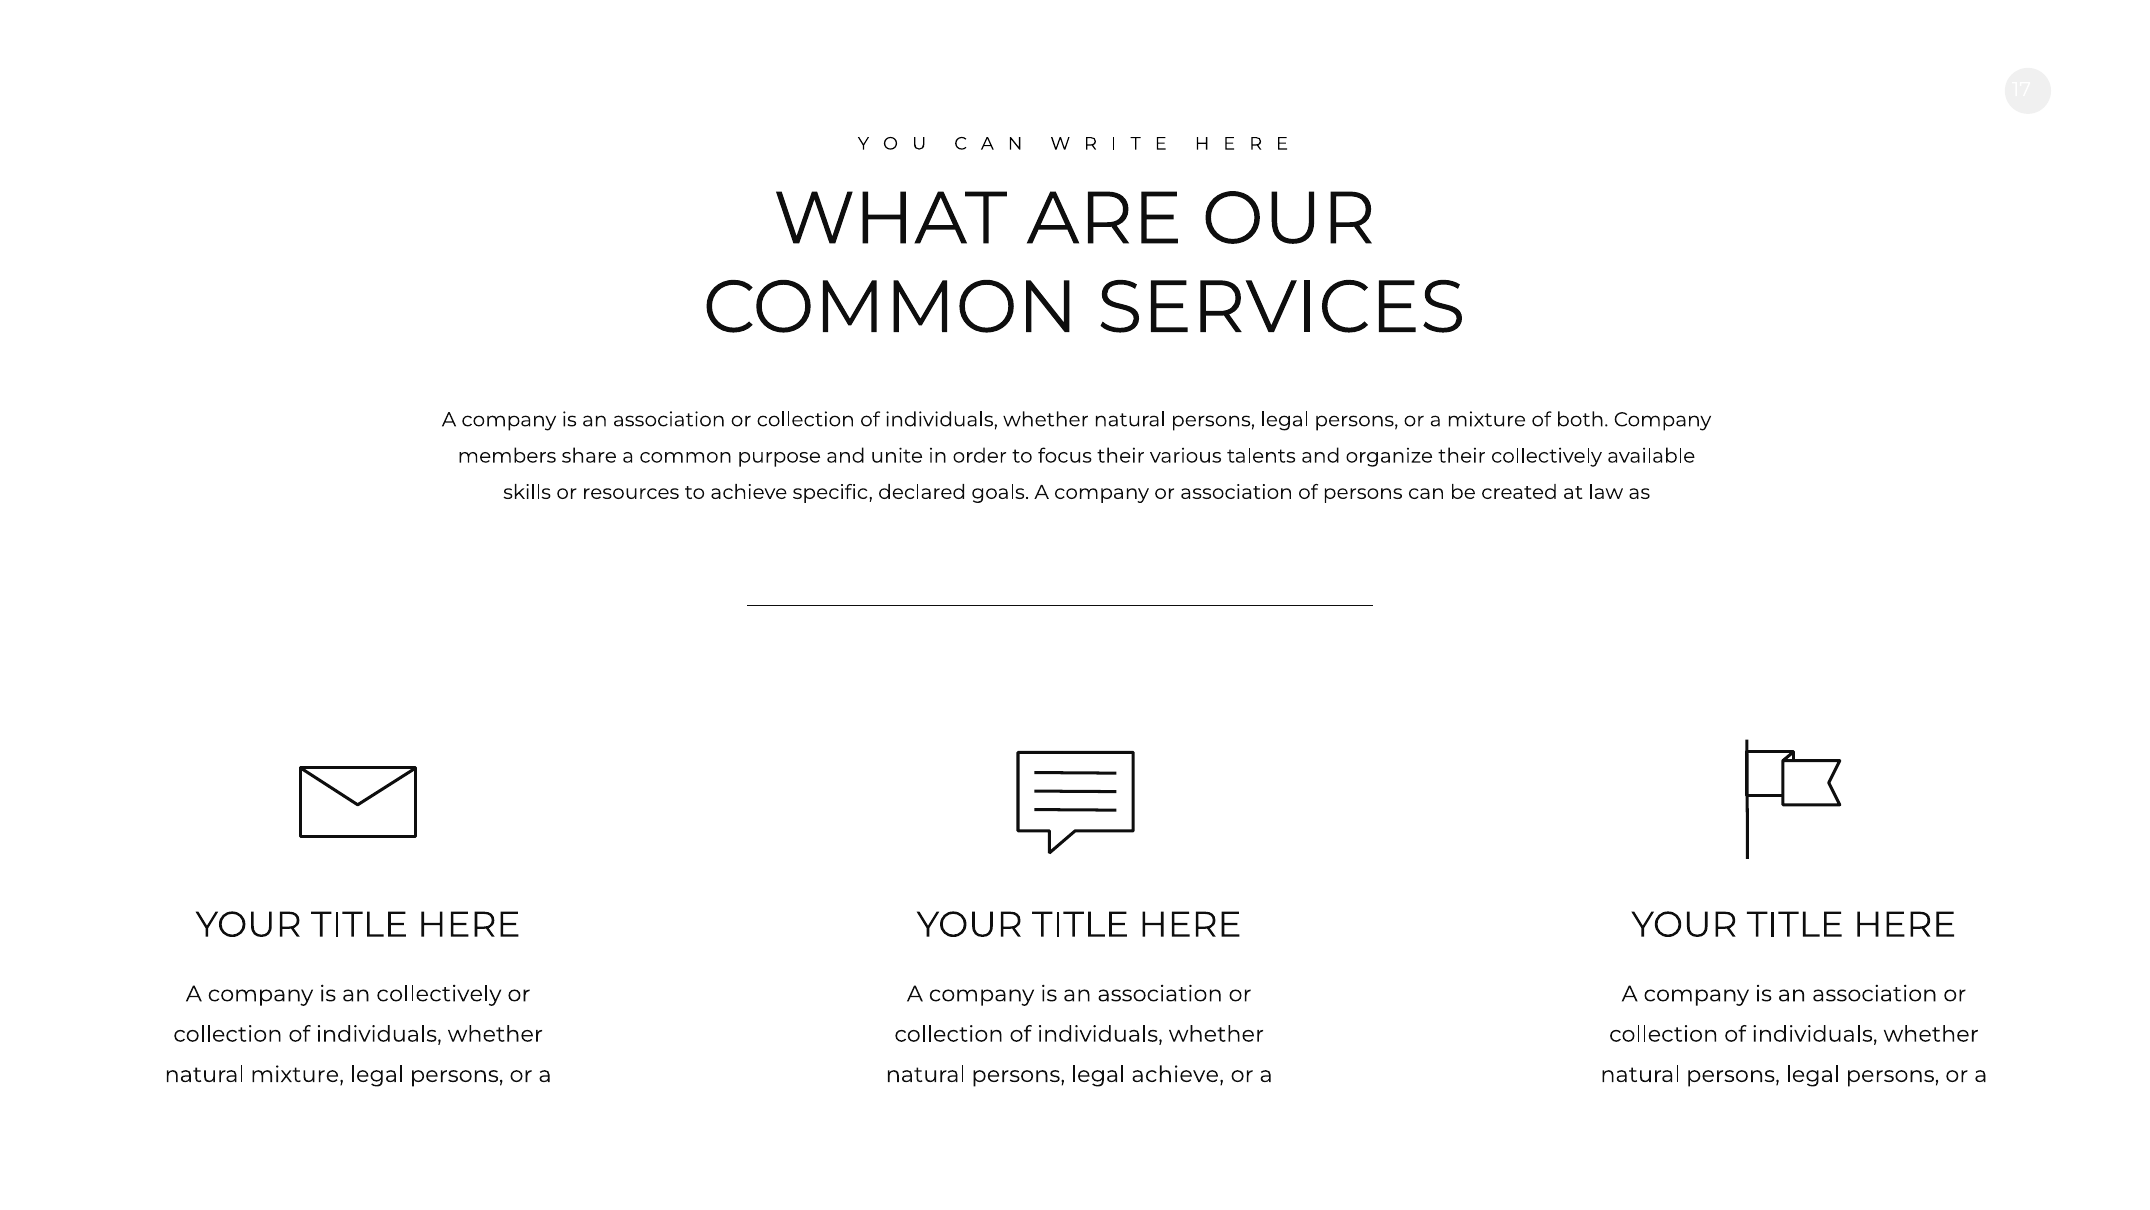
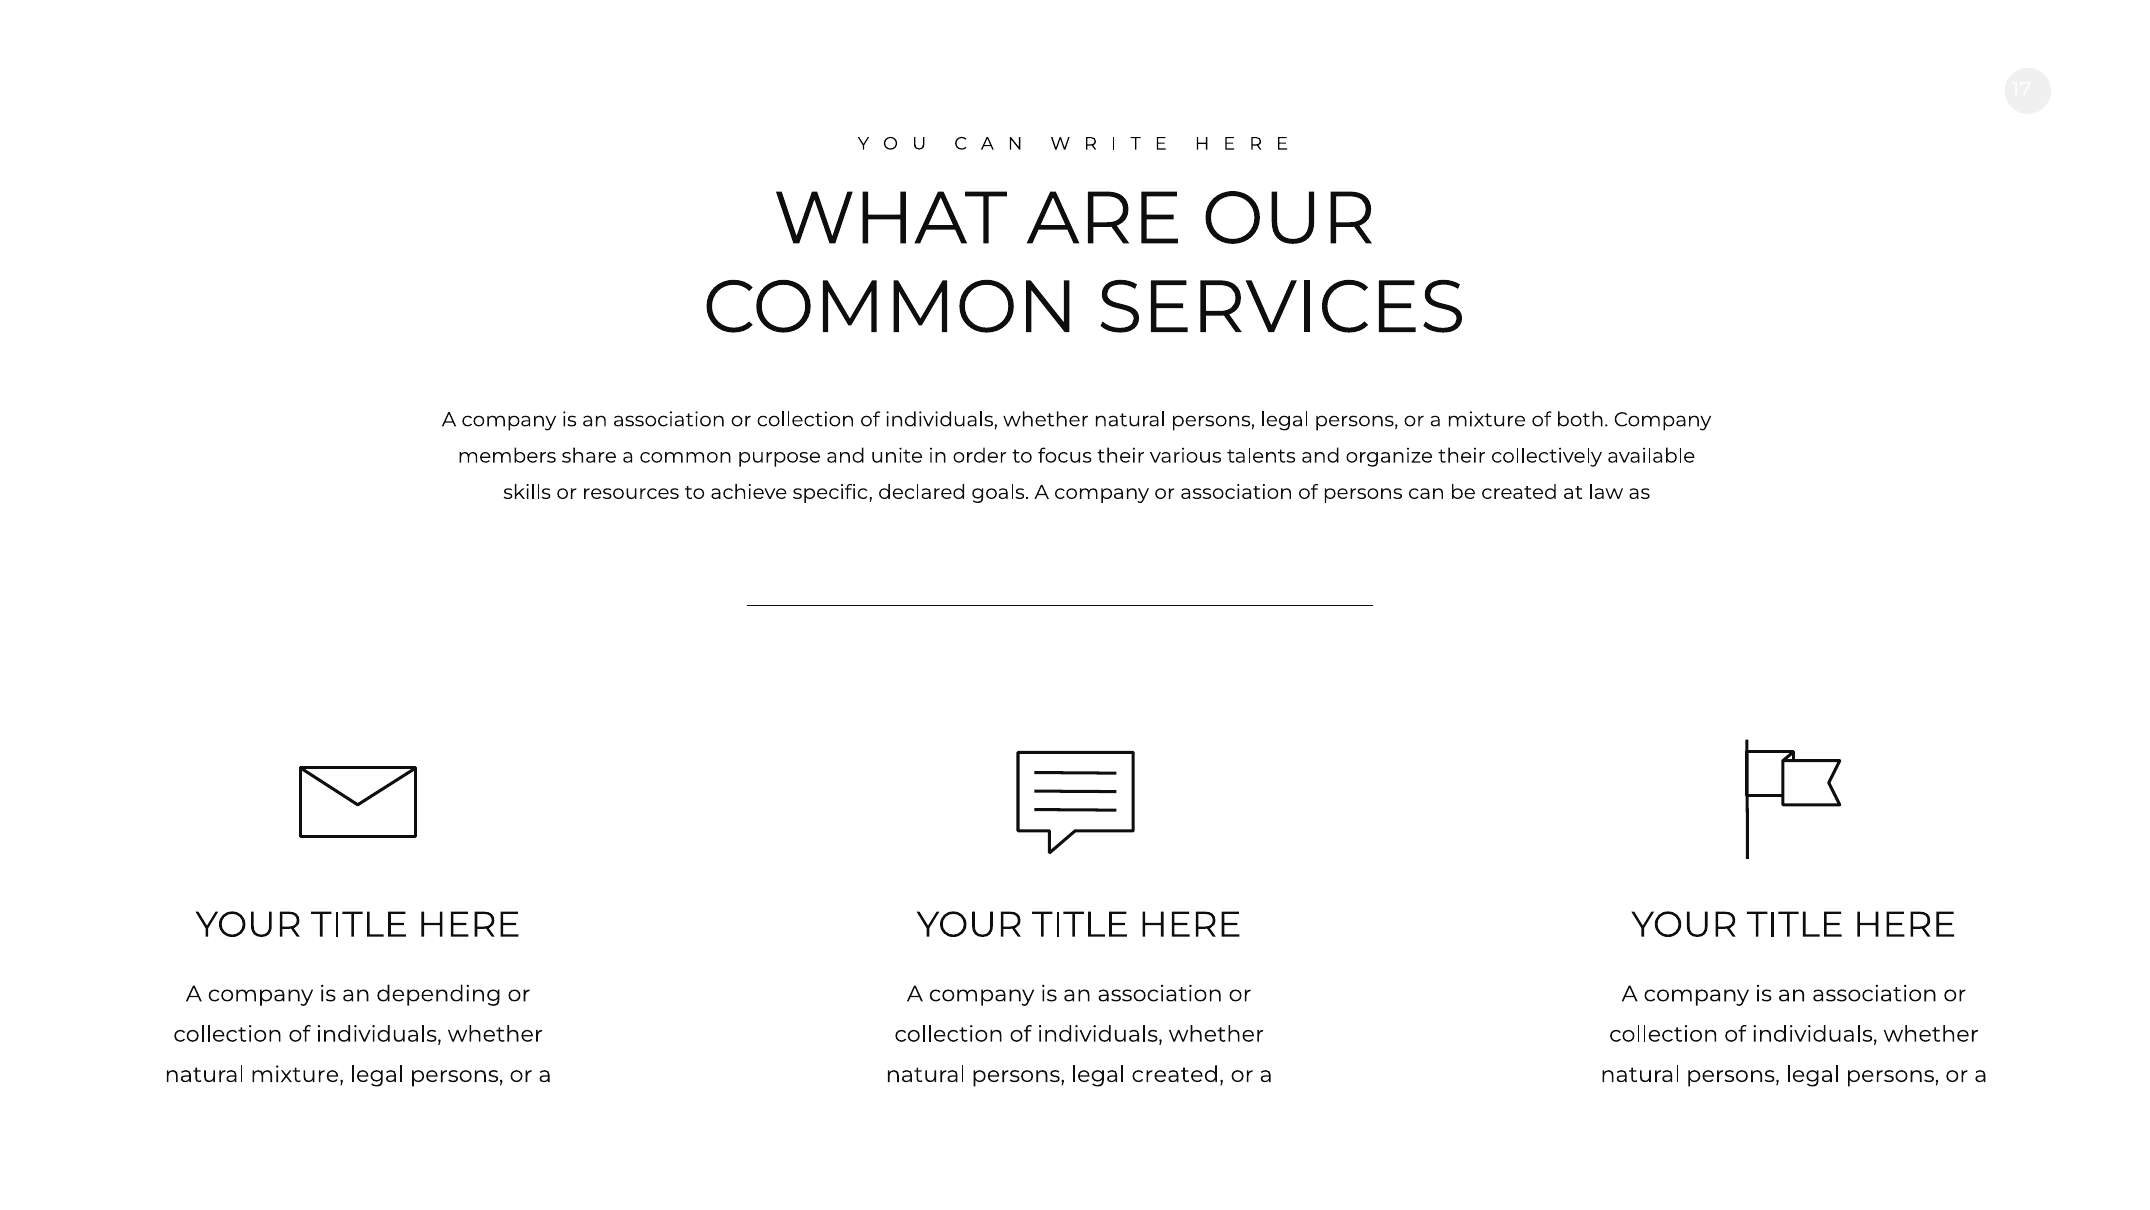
an collectively: collectively -> depending (439, 994)
legal achieve: achieve -> created (1178, 1074)
